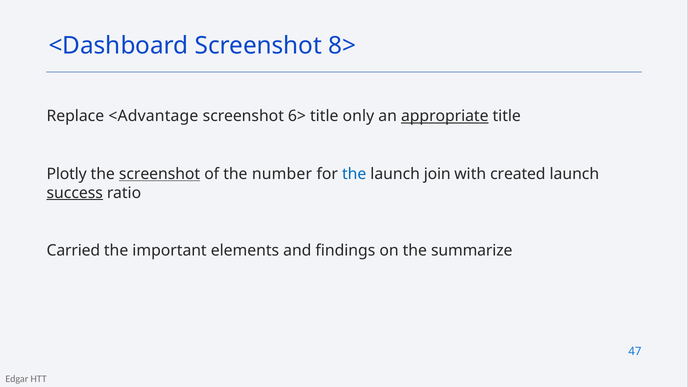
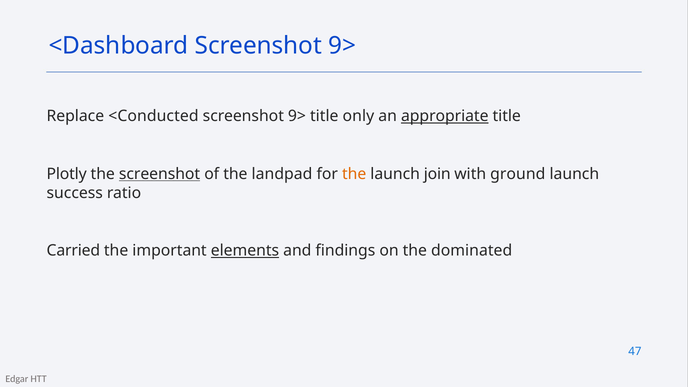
<Dashboard Screenshot 8>: 8> -> 9> (342, 46)
<Advantage: <Advantage -> <Conducted (153, 116)
6>: 6> -> 9> (297, 116)
number: number -> landpad (282, 174)
the colour: blue -> orange (354, 174)
created: created -> ground (518, 174)
success underline: present -> none (75, 193)
elements underline: none -> present (245, 251)
summarize: summarize -> dominated (472, 251)
